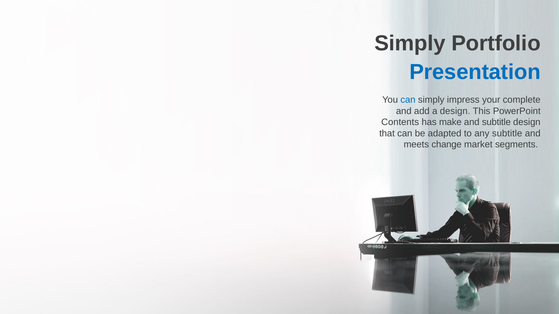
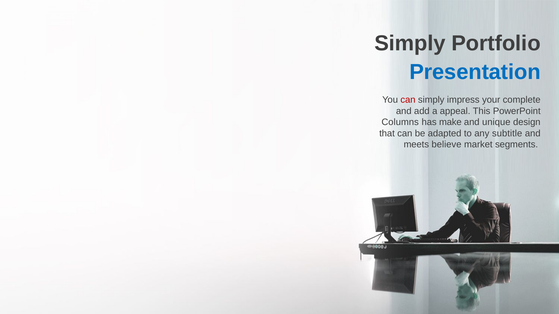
can colour: blue -> red (408, 100)
a design: design -> appeal (455, 111)
Contents: Contents -> Columns (400, 122)
and subtitle: subtitle -> unique (496, 122)
change: change -> believe (447, 145)
